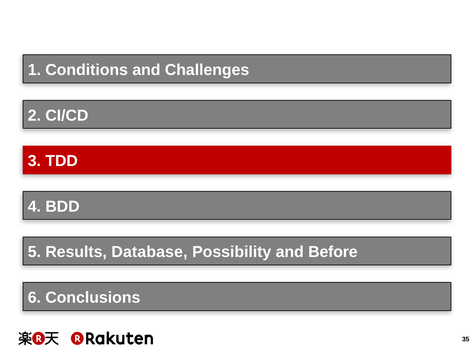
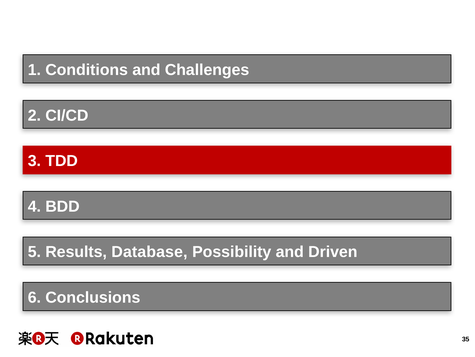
Before: Before -> Driven (333, 252)
